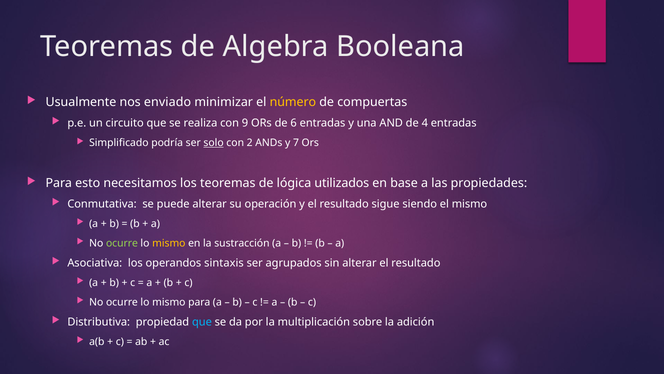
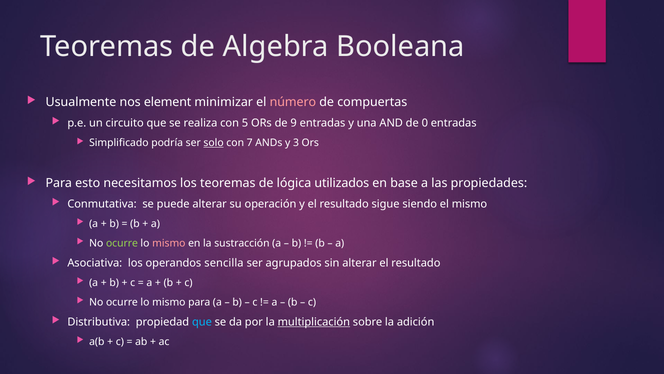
enviado: enviado -> element (168, 102)
número colour: yellow -> pink (293, 102)
9: 9 -> 5 (245, 123)
6: 6 -> 9 (294, 123)
4: 4 -> 0 (425, 123)
2: 2 -> 7 (250, 143)
7: 7 -> 3 (296, 143)
mismo colour: yellow -> pink (169, 243)
sintaxis: sintaxis -> sencilla (224, 263)
multiplicación underline: none -> present (314, 322)
